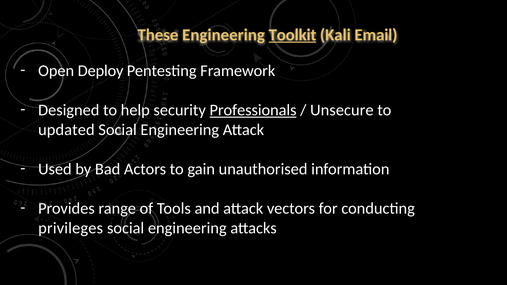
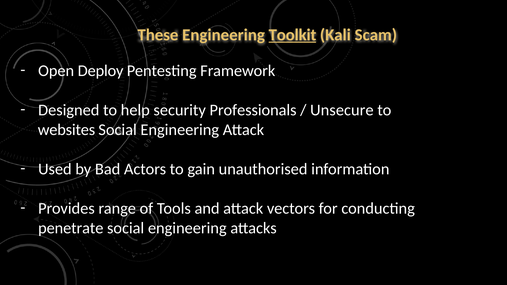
Email: Email -> Scam (376, 35)
Professionals underline: present -> none (253, 110)
updated: updated -> websites (66, 130)
privileges: privileges -> penetrate (71, 228)
